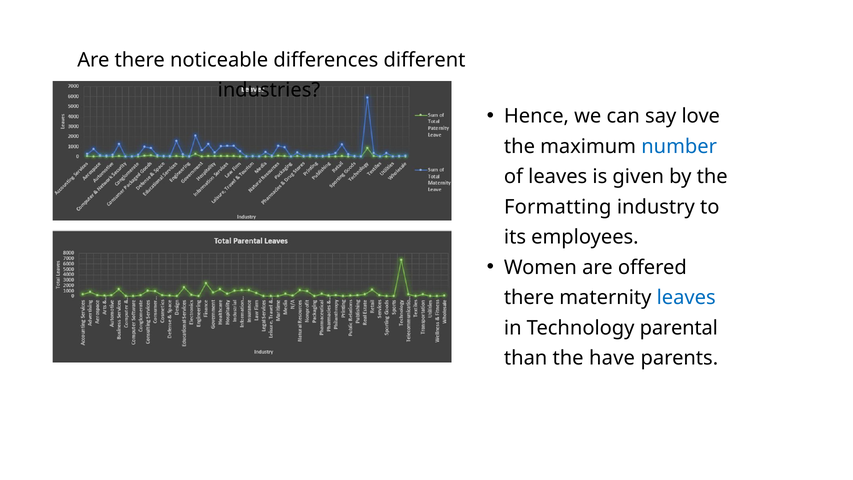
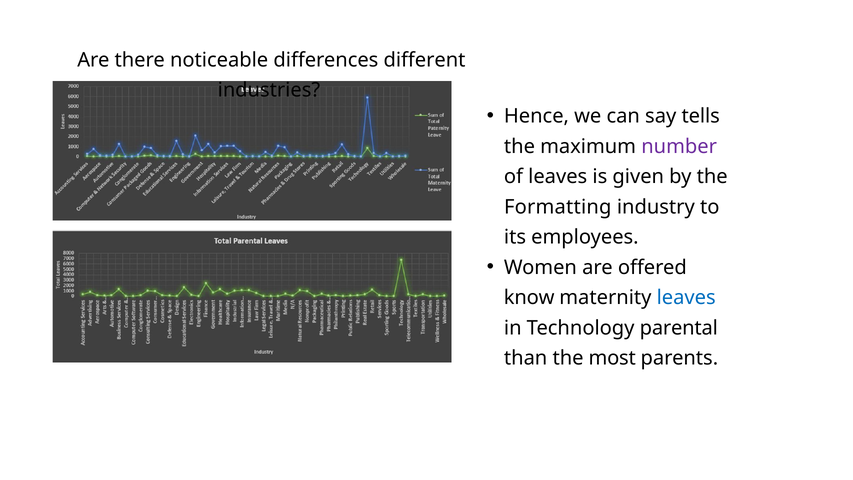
love: love -> tells (701, 116)
number colour: blue -> purple (679, 146)
there: there -> know (529, 298)
have: have -> most (612, 358)
